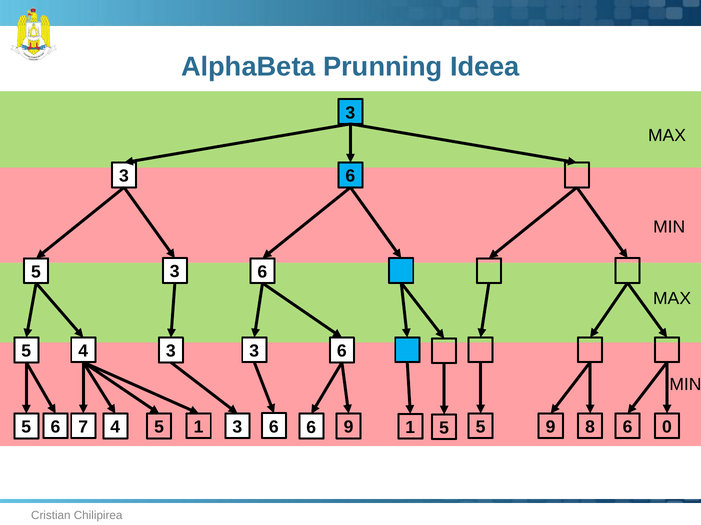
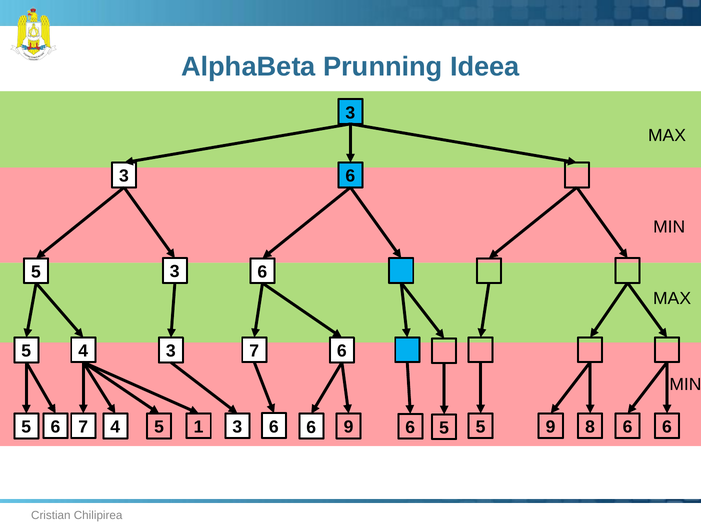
4 3: 3 -> 7 (254, 352)
1: 1 -> 6 (410, 428)
0: 0 -> 6 (667, 428)
